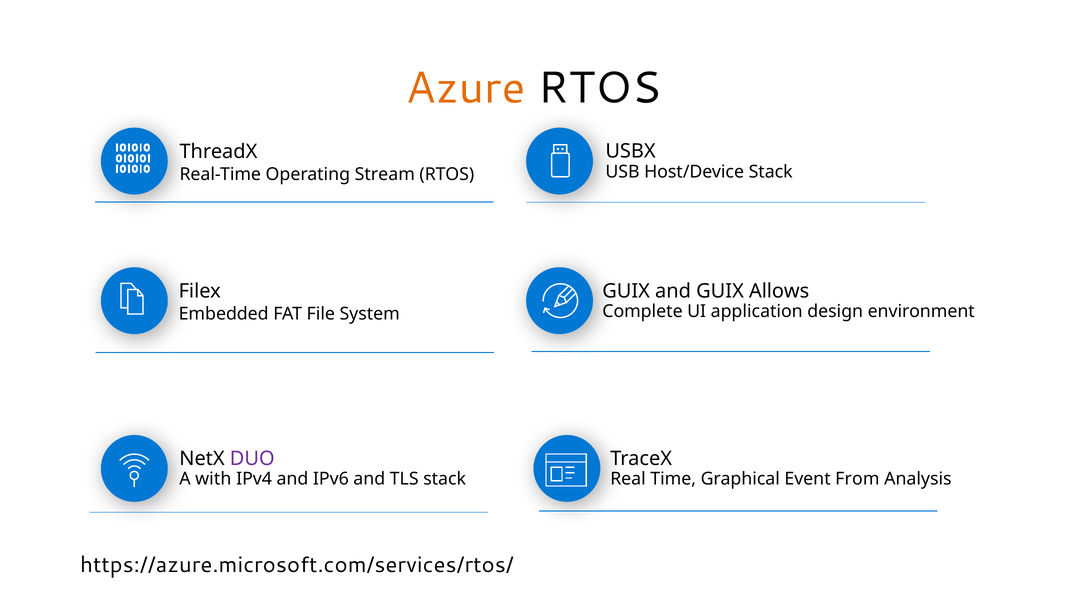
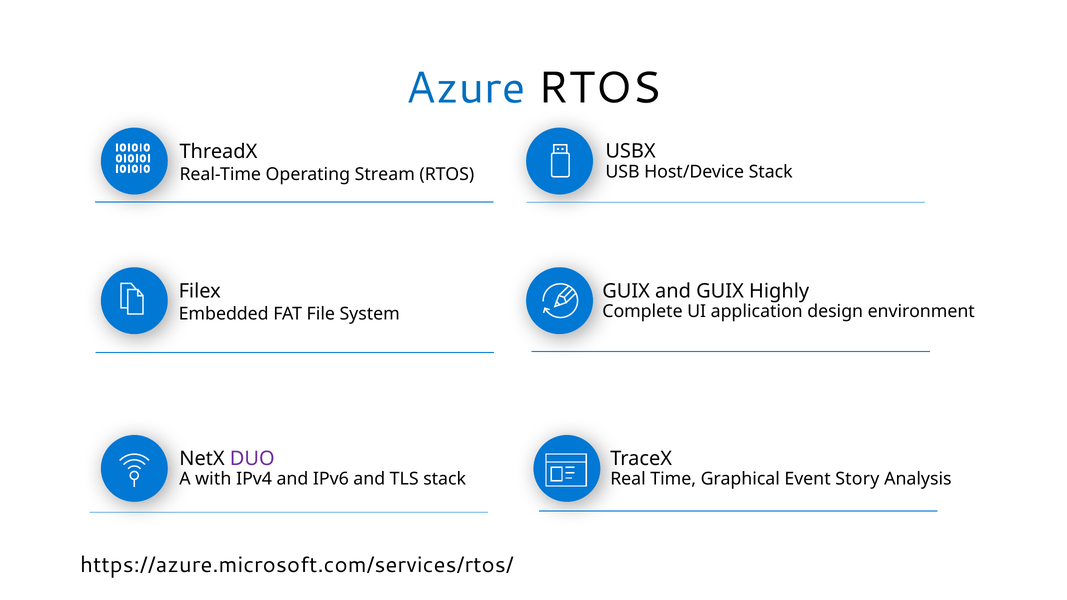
Azure colour: orange -> blue (466, 88)
Allows: Allows -> Highly (779, 291)
From: From -> Story (857, 479)
